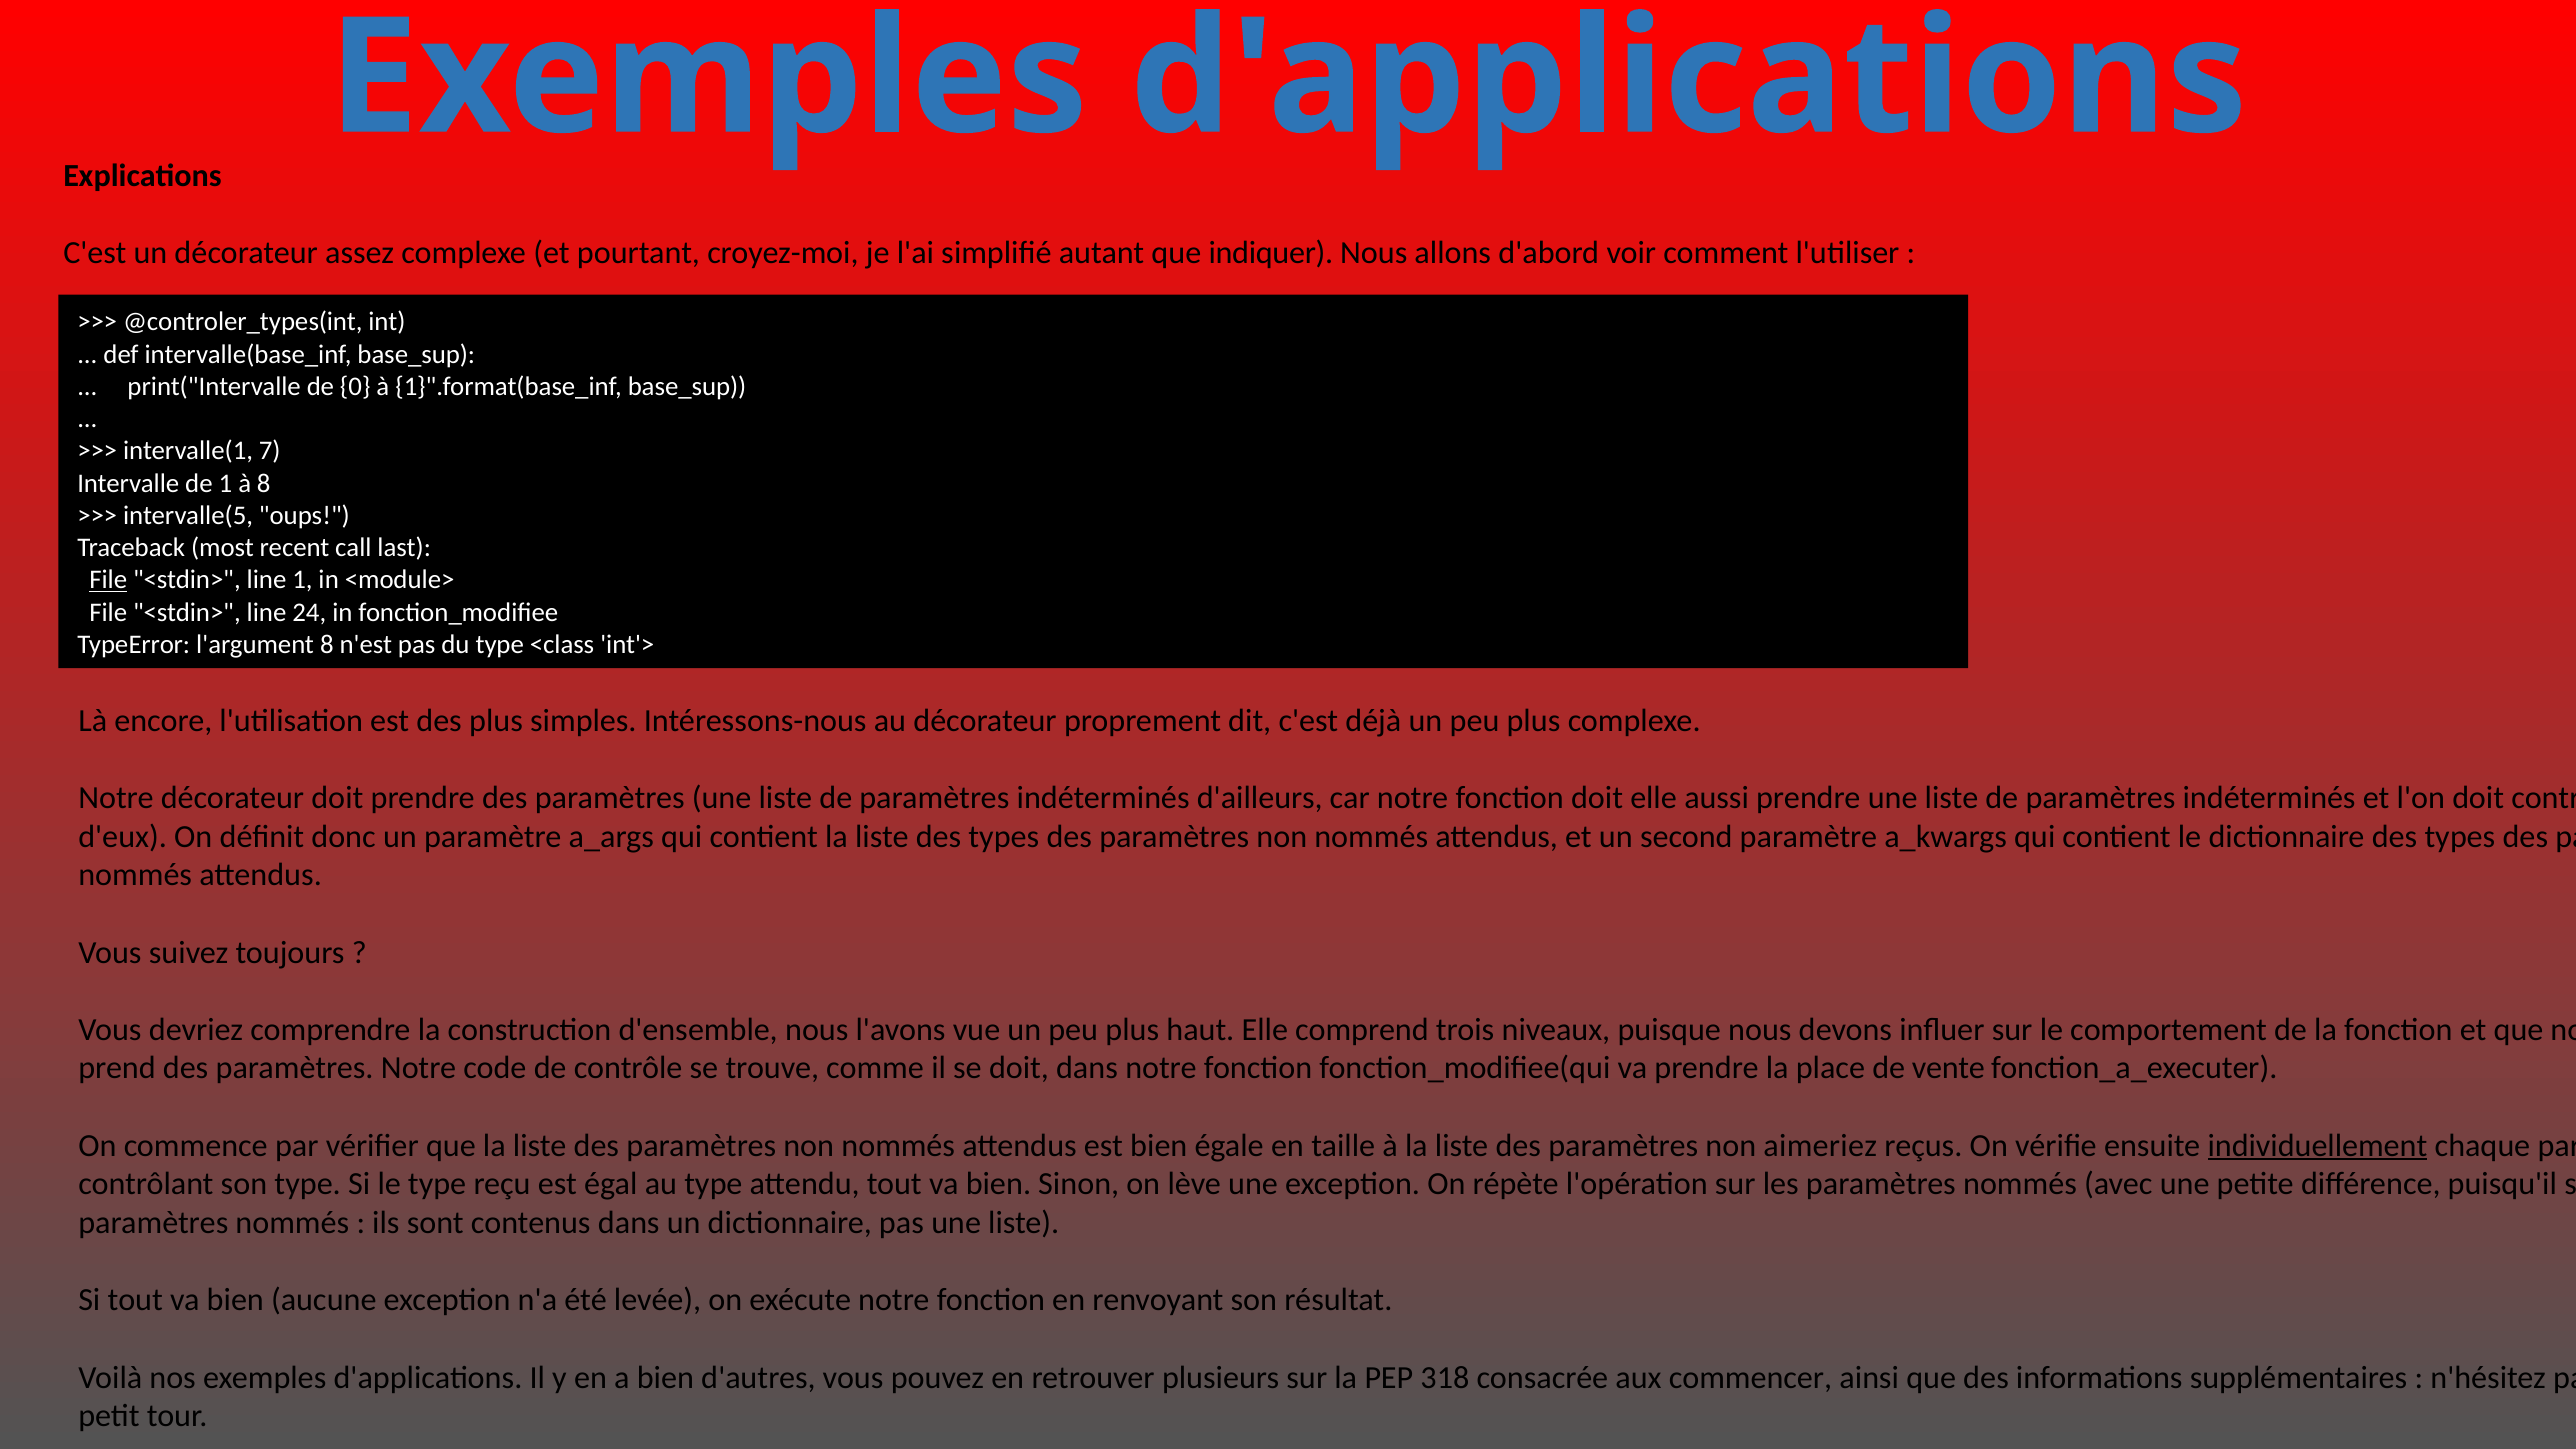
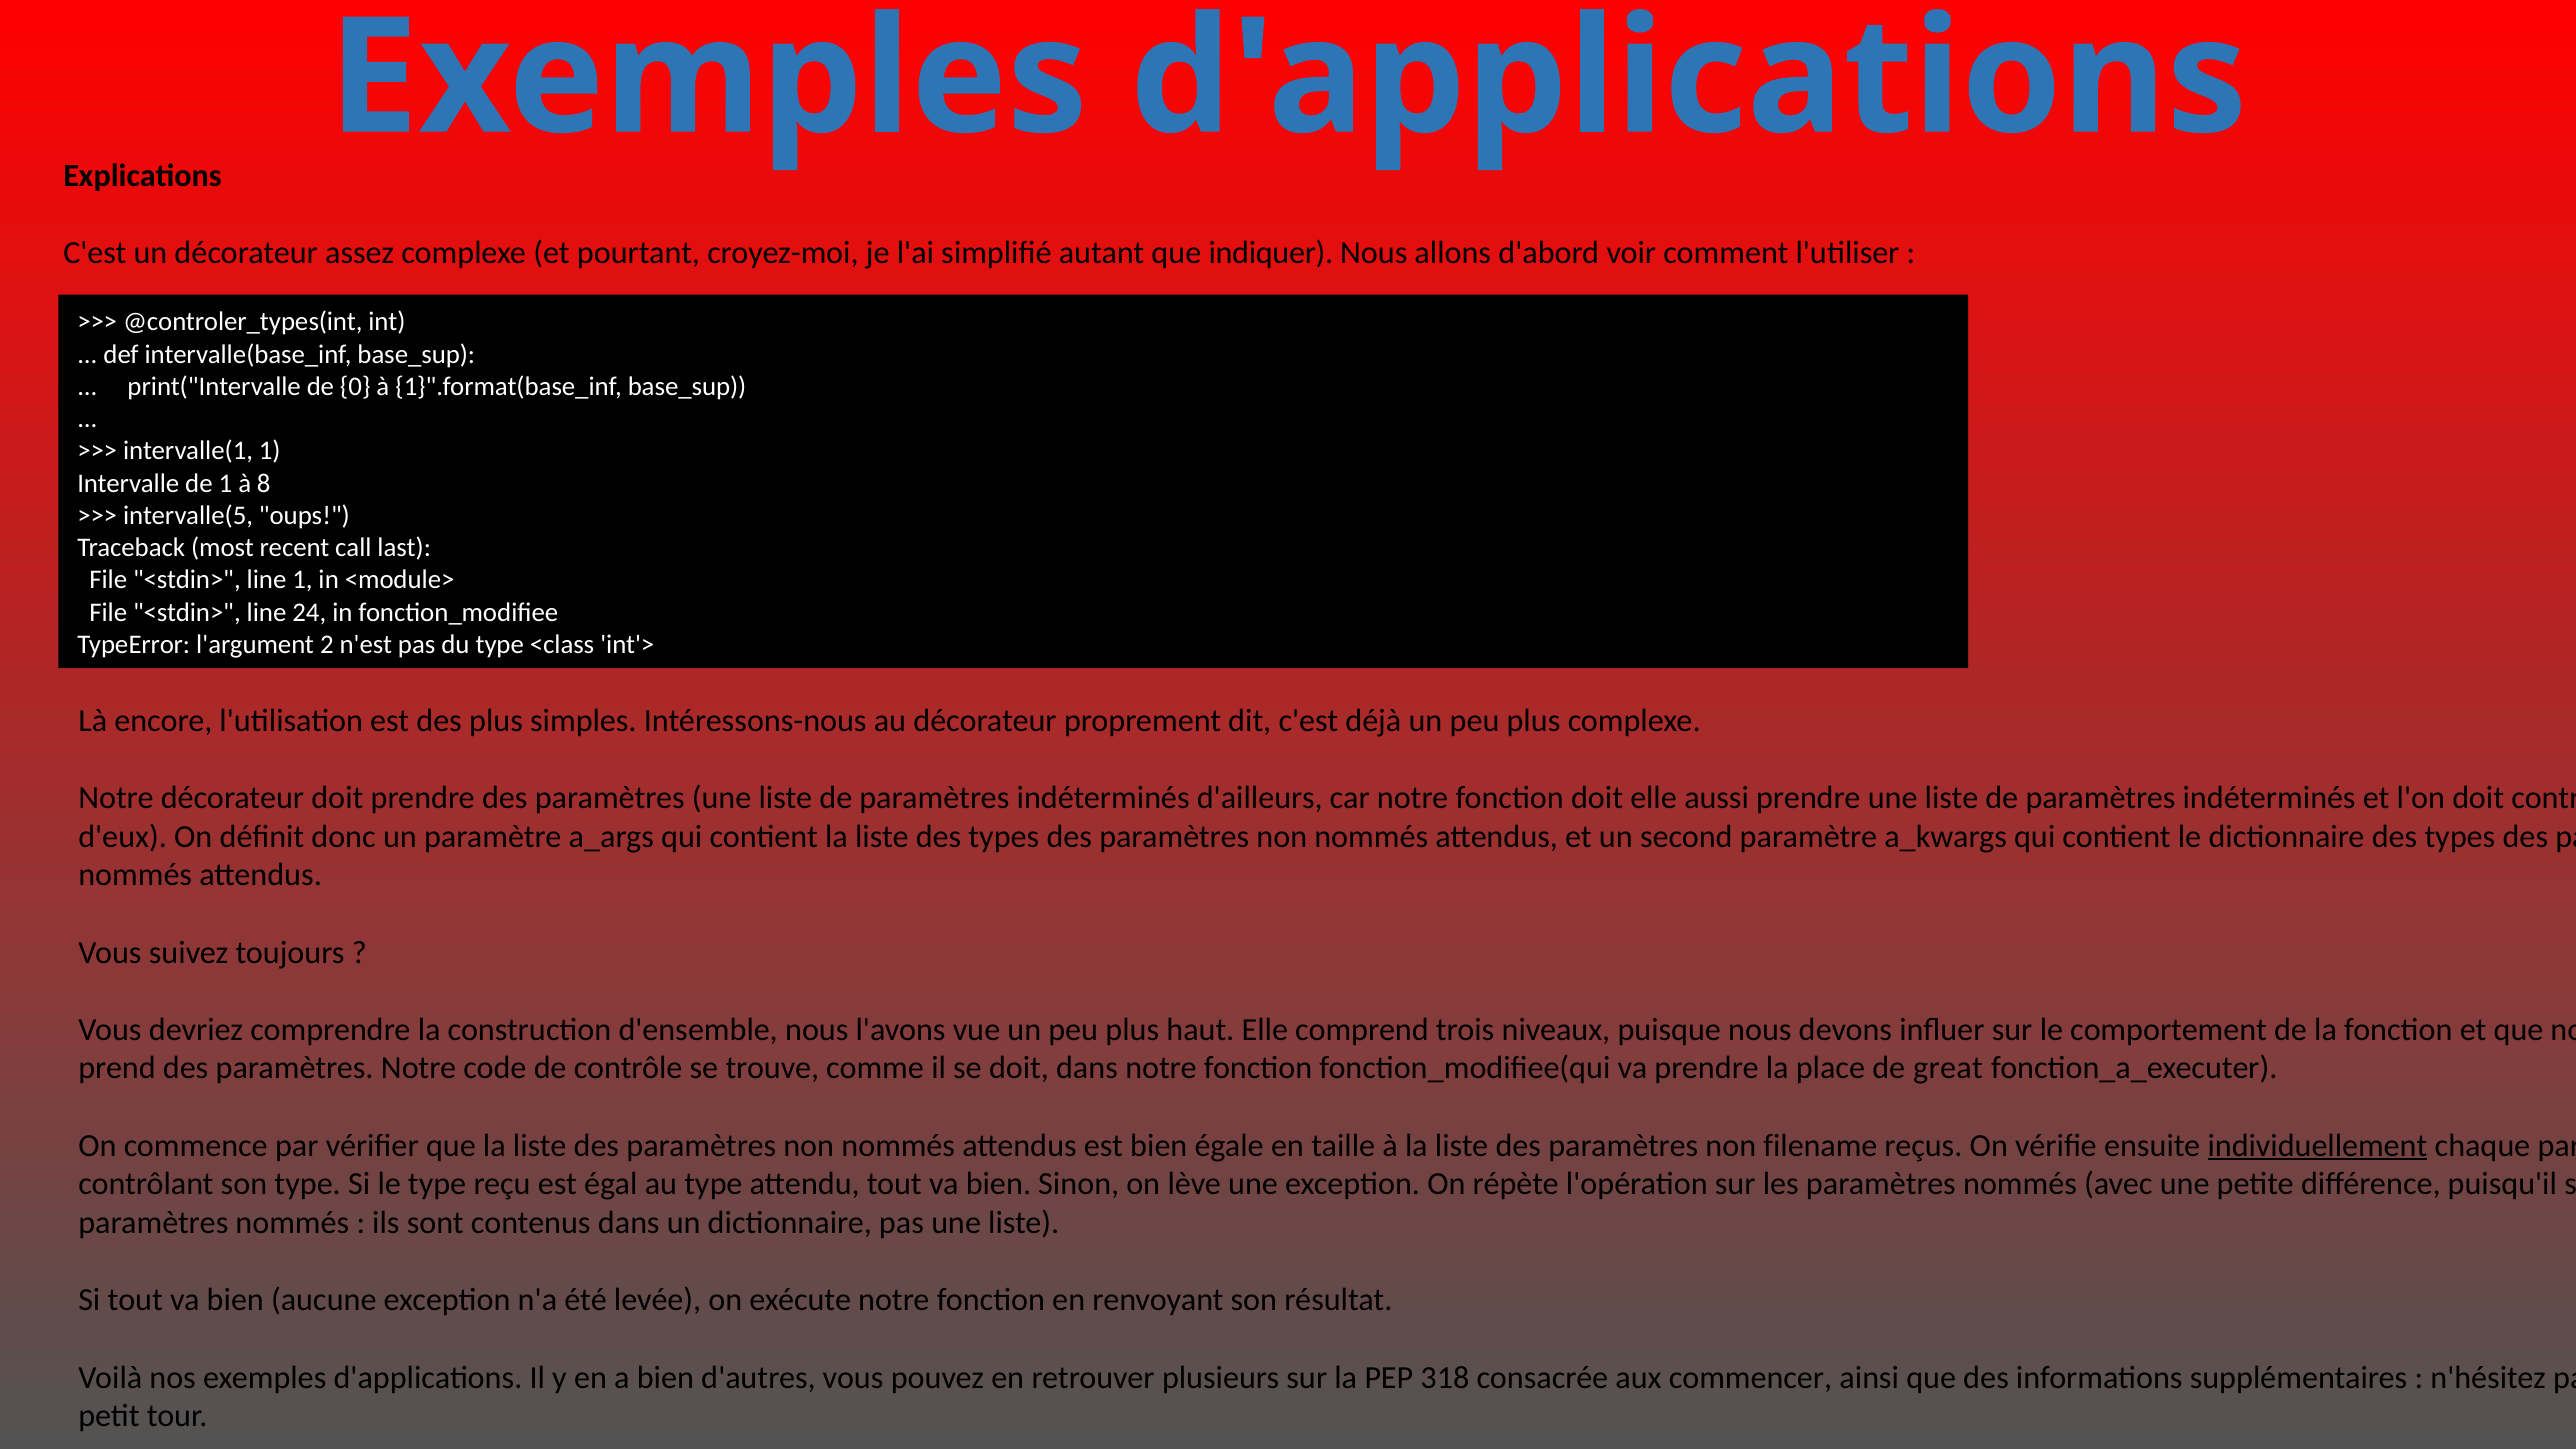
intervalle(1 7: 7 -> 1 (270, 451)
File underline: present -> none (108, 580)
l'argument 8: 8 -> 2 (327, 645)
vente: vente -> great (1948, 1068)
aimeriez: aimeriez -> filename (1820, 1146)
